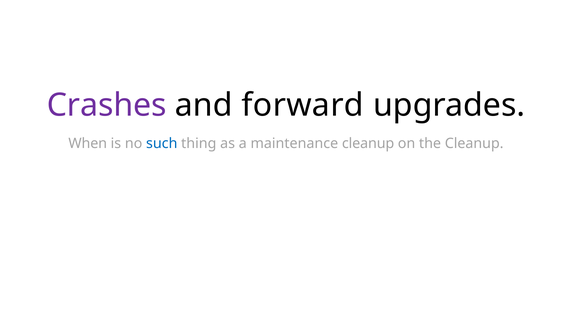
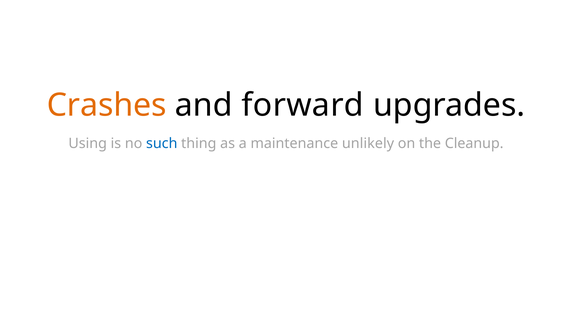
Crashes colour: purple -> orange (107, 105)
When: When -> Using (88, 143)
maintenance cleanup: cleanup -> unlikely (368, 143)
